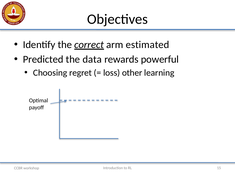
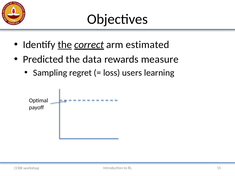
the underline: none -> present (65, 45)
powerful: powerful -> measure (160, 59)
Choosing: Choosing -> Sampling (50, 73)
other: other -> users (132, 73)
